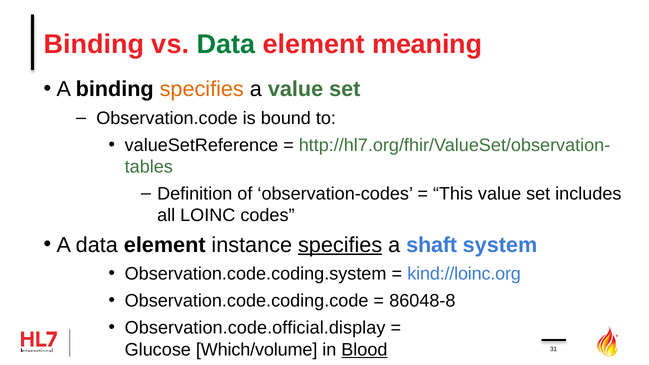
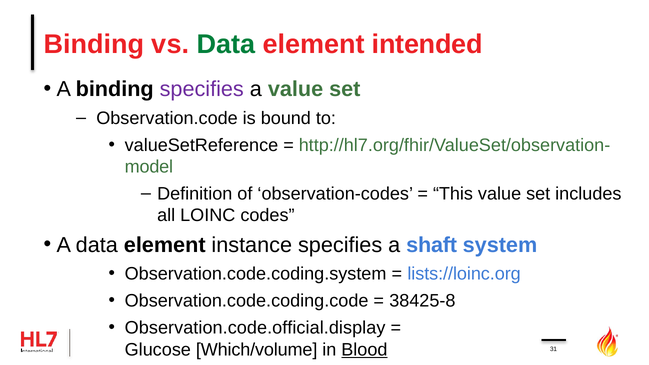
meaning: meaning -> intended (427, 44)
specifies colour: orange -> purple (202, 89)
tables: tables -> model (149, 167)
specifies underline: present -> none (340, 245)
kind://loinc.org: kind://loinc.org -> lists://loinc.org (464, 274)
86048-8: 86048-8 -> 38425-8 (422, 301)
